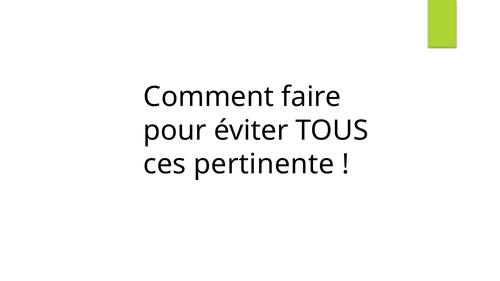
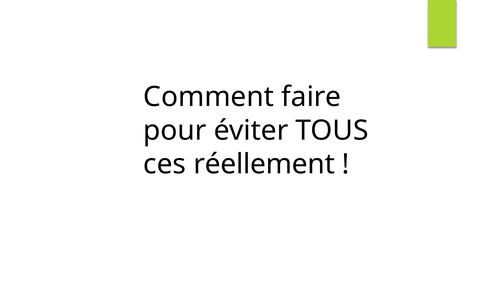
pertinente: pertinente -> réellement (264, 164)
